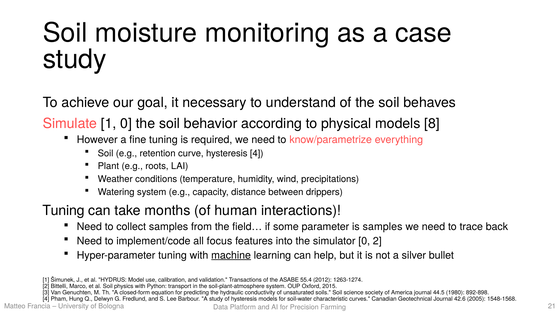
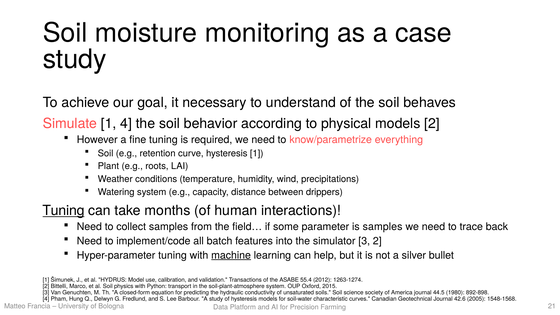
1 0: 0 -> 4 (126, 123)
models 8: 8 -> 2 (432, 123)
hysteresis 4: 4 -> 1 (257, 153)
Tuning underline: none -> present (64, 211)
focus: focus -> batch (220, 241)
simulator 0: 0 -> 3 (364, 241)
